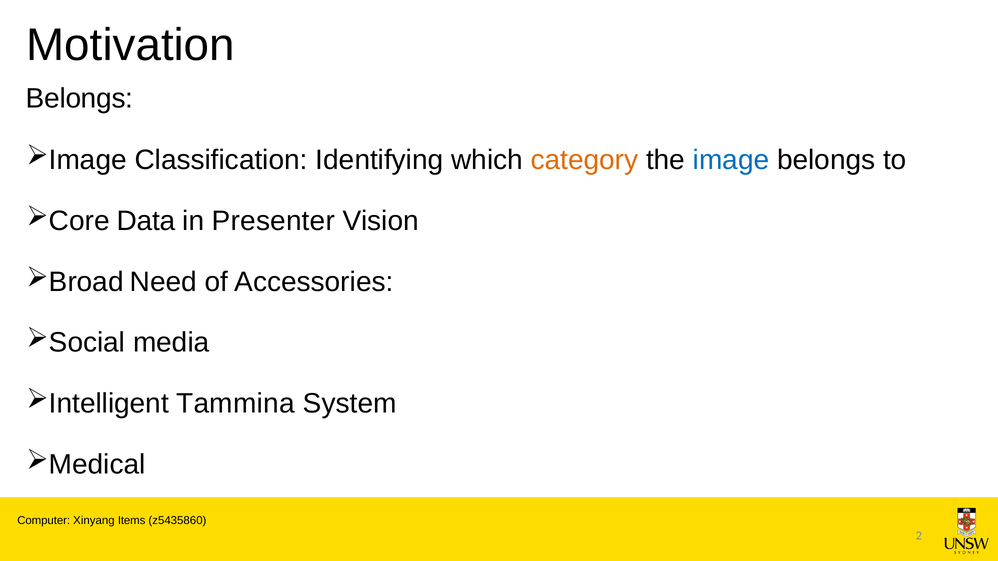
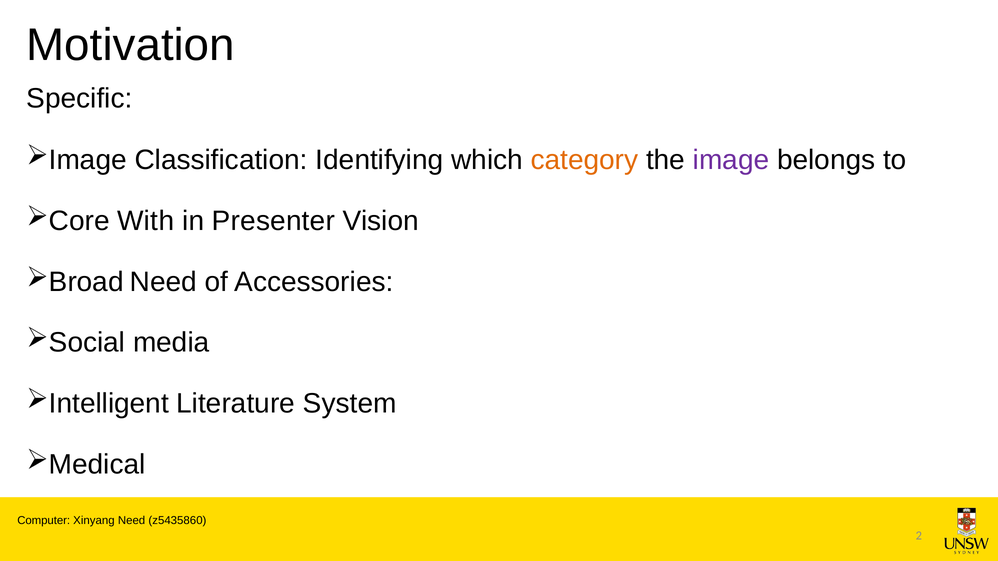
Belongs: Belongs -> Specific (79, 99)
image colour: blue -> purple (731, 160)
Data: Data -> With (146, 221)
Tammina: Tammina -> Literature (236, 404)
Xinyang Items: Items -> Need (132, 521)
